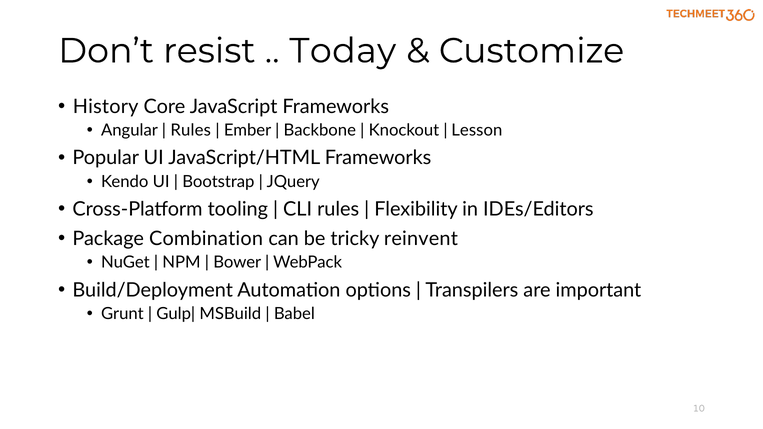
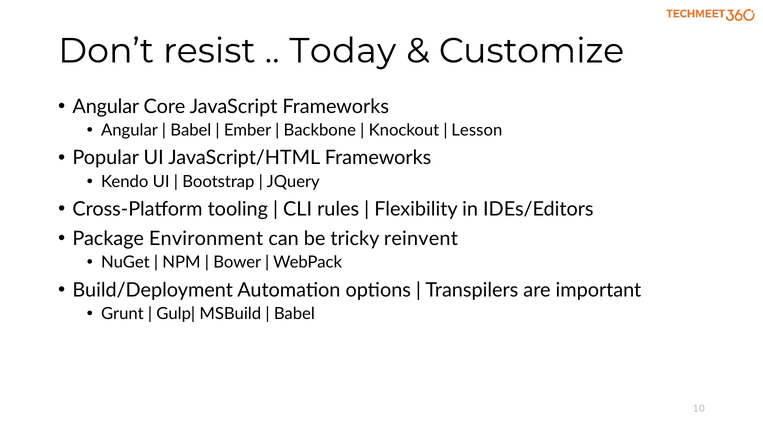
History: History -> Angular (106, 107)
Rules: Rules -> Babel (191, 130)
Combination: Combination -> Environment (206, 239)
